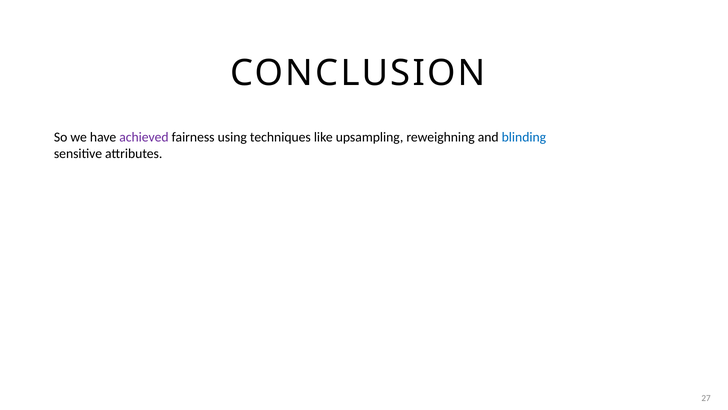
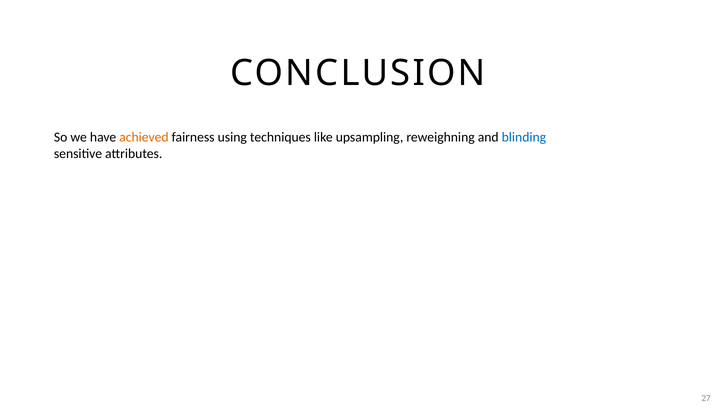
achieved colour: purple -> orange (144, 137)
